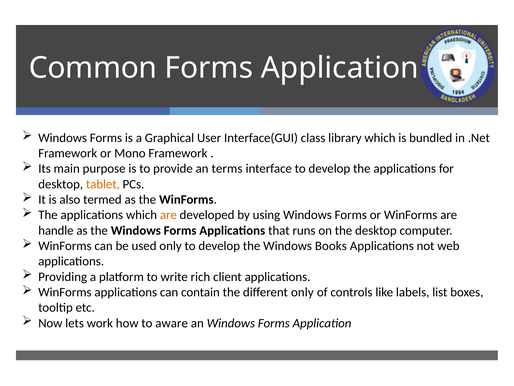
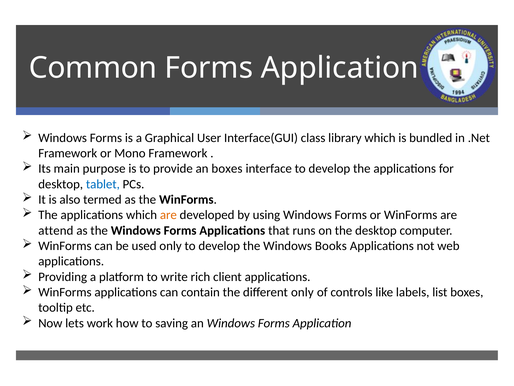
an terms: terms -> boxes (227, 168)
tablet colour: orange -> blue (103, 184)
handle: handle -> attend (56, 230)
aware: aware -> saving (172, 323)
